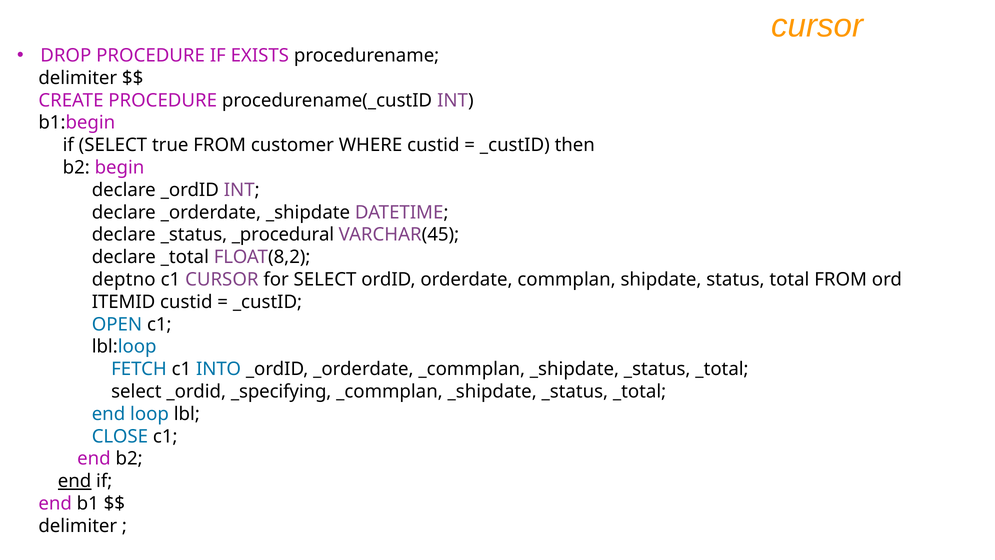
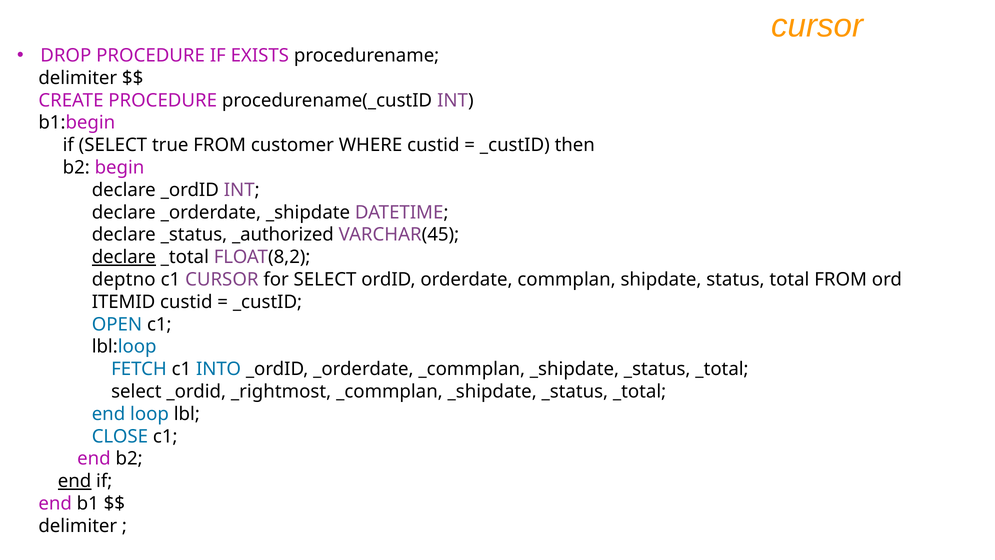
_procedural: _procedural -> _authorized (283, 235)
declare underline: none -> present (124, 257)
_specifying: _specifying -> _rightmost (281, 391)
